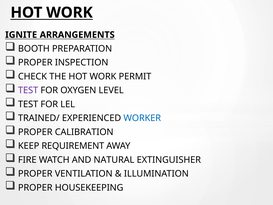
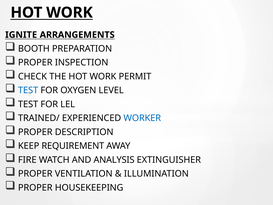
TEST colour: purple -> blue (28, 90)
CALIBRATION: CALIBRATION -> DESCRIPTION (84, 132)
NATURAL: NATURAL -> ANALYSIS (114, 160)
